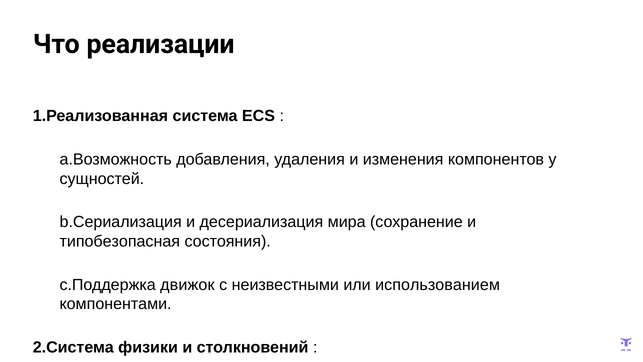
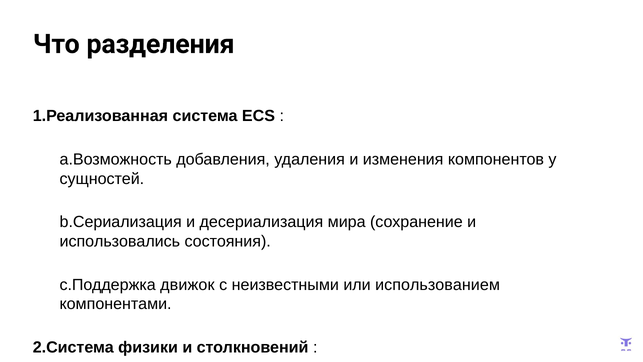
реализации: реализации -> разделения (161, 44)
типобезопасная: типобезопасная -> использовались (120, 241)
